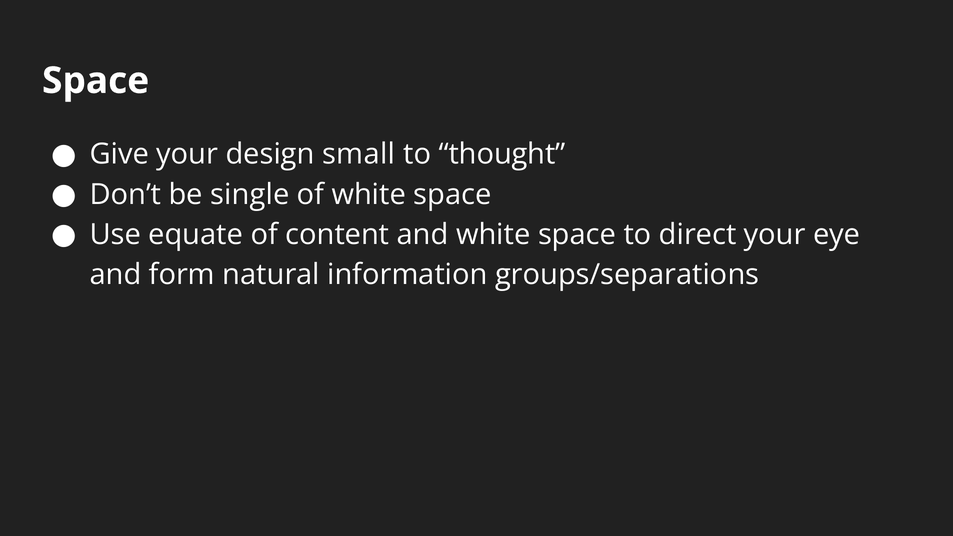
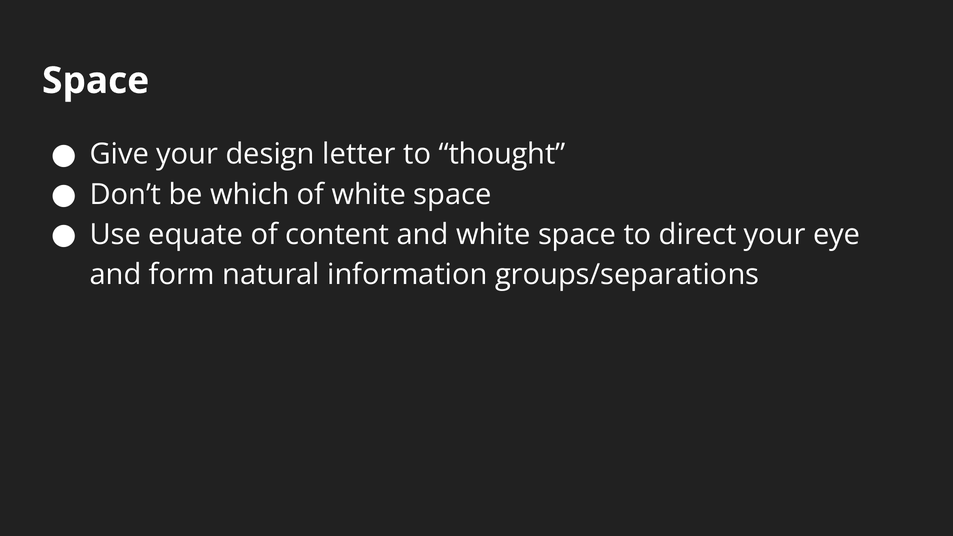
small: small -> letter (359, 154)
single: single -> which (250, 194)
